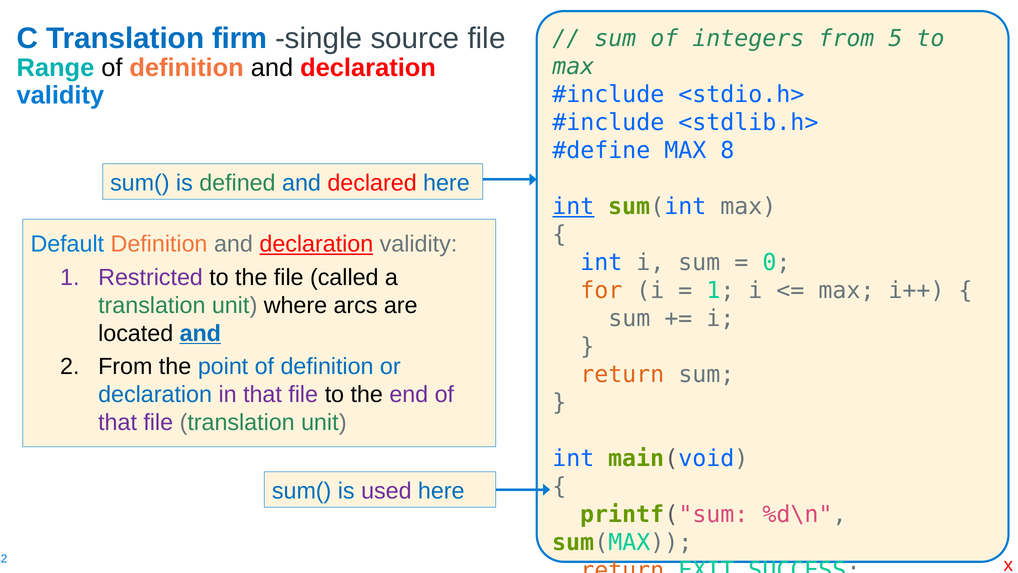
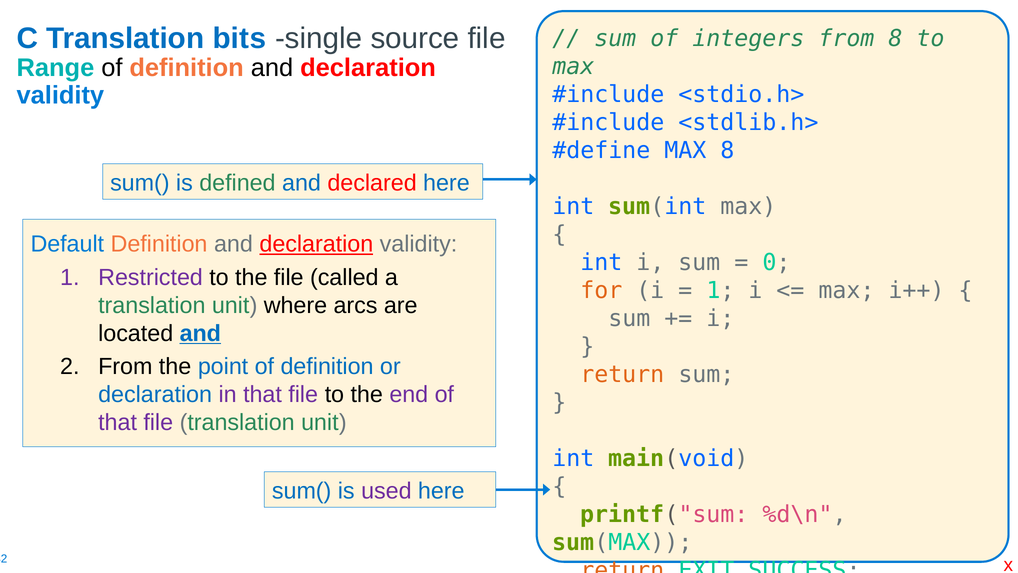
firm: firm -> bits (239, 38)
from 5: 5 -> 8 (895, 38)
int underline: present -> none (573, 206)
